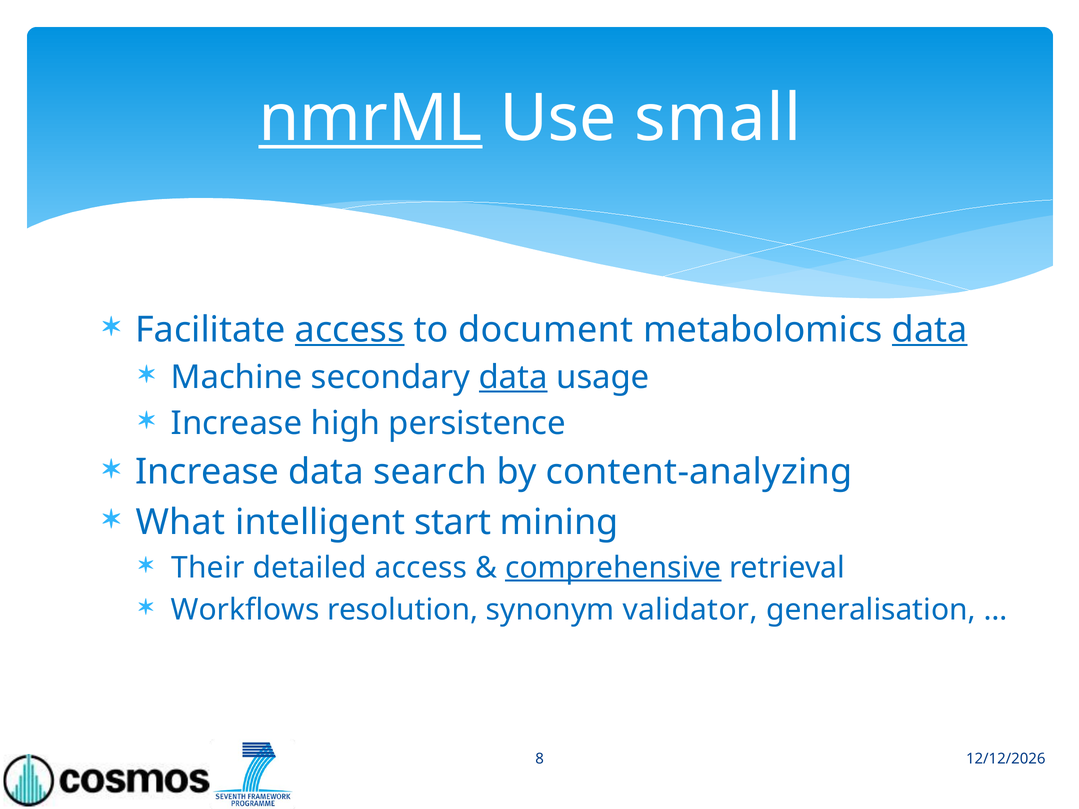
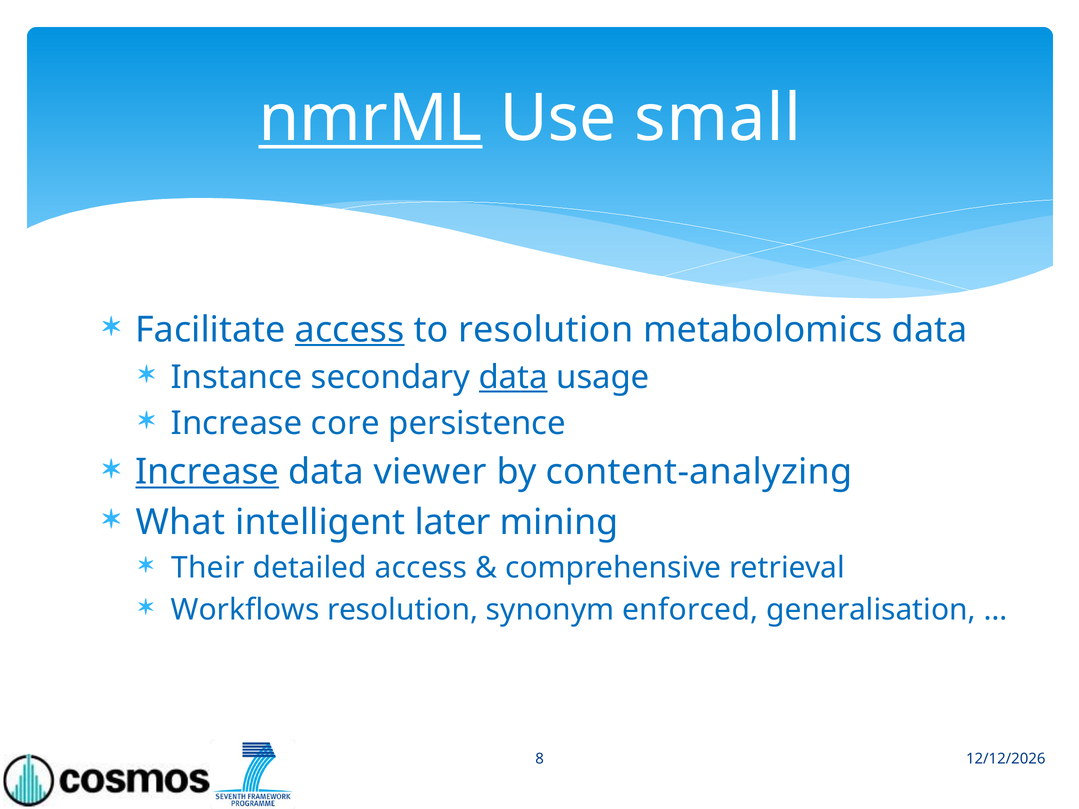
to document: document -> resolution (546, 330)
data underline: present -> none (930, 330)
Machine: Machine -> Instance (237, 377)
high: high -> core (345, 424)
Increase underline: none -> present (207, 472)
search: search -> viewer (430, 472)
start: start -> later (453, 523)
comprehensive underline: present -> none (613, 568)
validator: validator -> enforced (690, 610)
